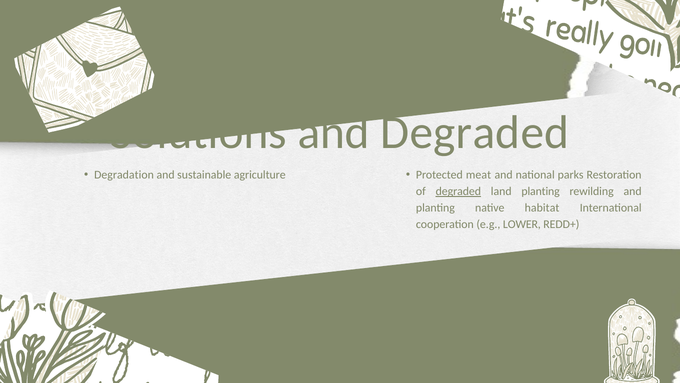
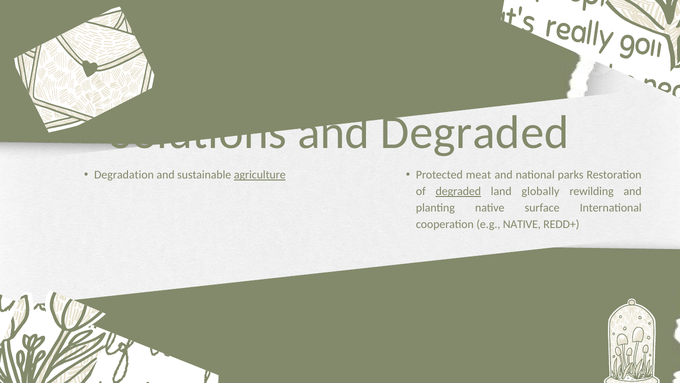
agriculture underline: none -> present (260, 175)
land planting: planting -> globally (540, 191)
habitat: habitat -> surface (542, 208)
e.g LOWER: LOWER -> NATIVE (522, 224)
